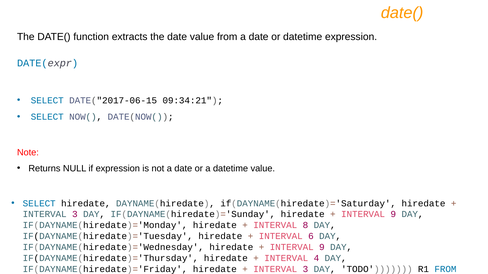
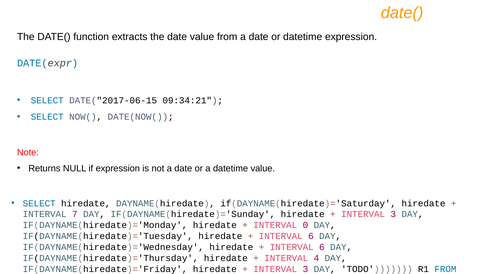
3: 3 -> 7 (75, 215)
9: 9 -> 3 (393, 215)
8: 8 -> 0 (305, 226)
9: 9 -> 6 (322, 248)
